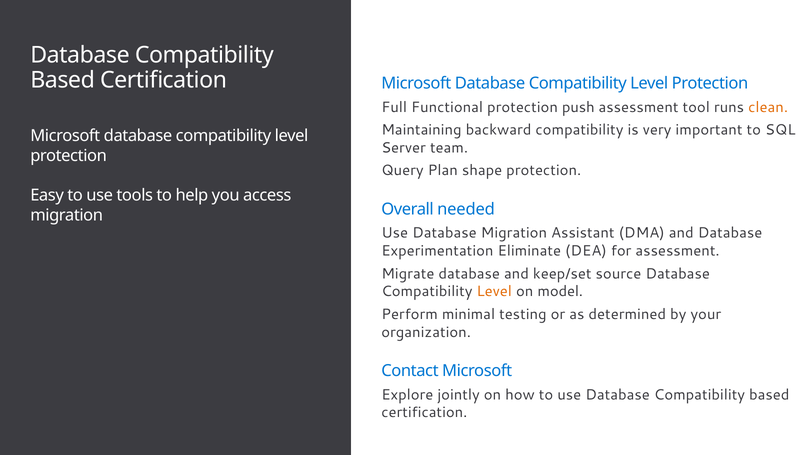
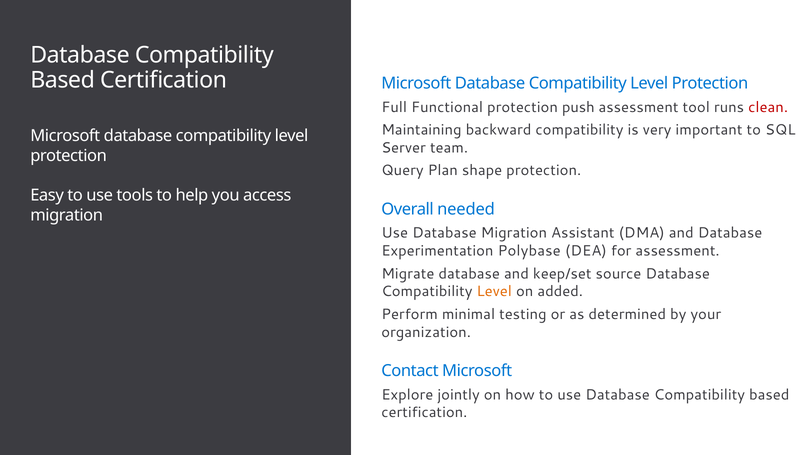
clean colour: orange -> red (768, 107)
Eliminate: Eliminate -> Polybase (529, 251)
model: model -> added (560, 292)
